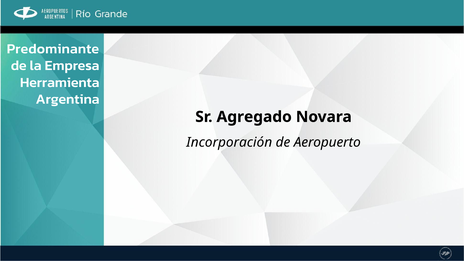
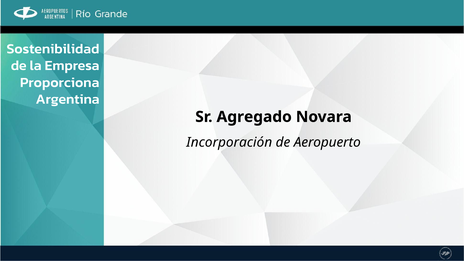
Predominante: Predominante -> Sostenibilidad (53, 49)
Herramienta: Herramienta -> Proporciona (60, 82)
